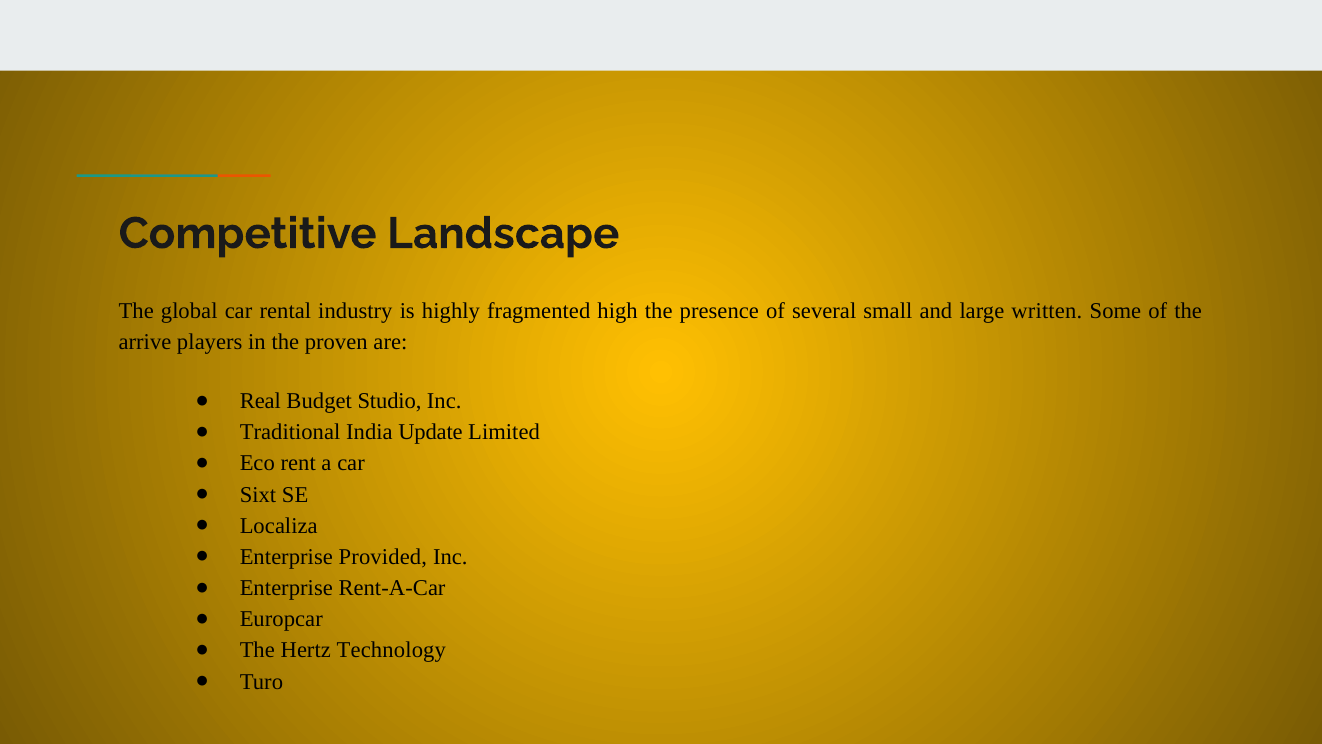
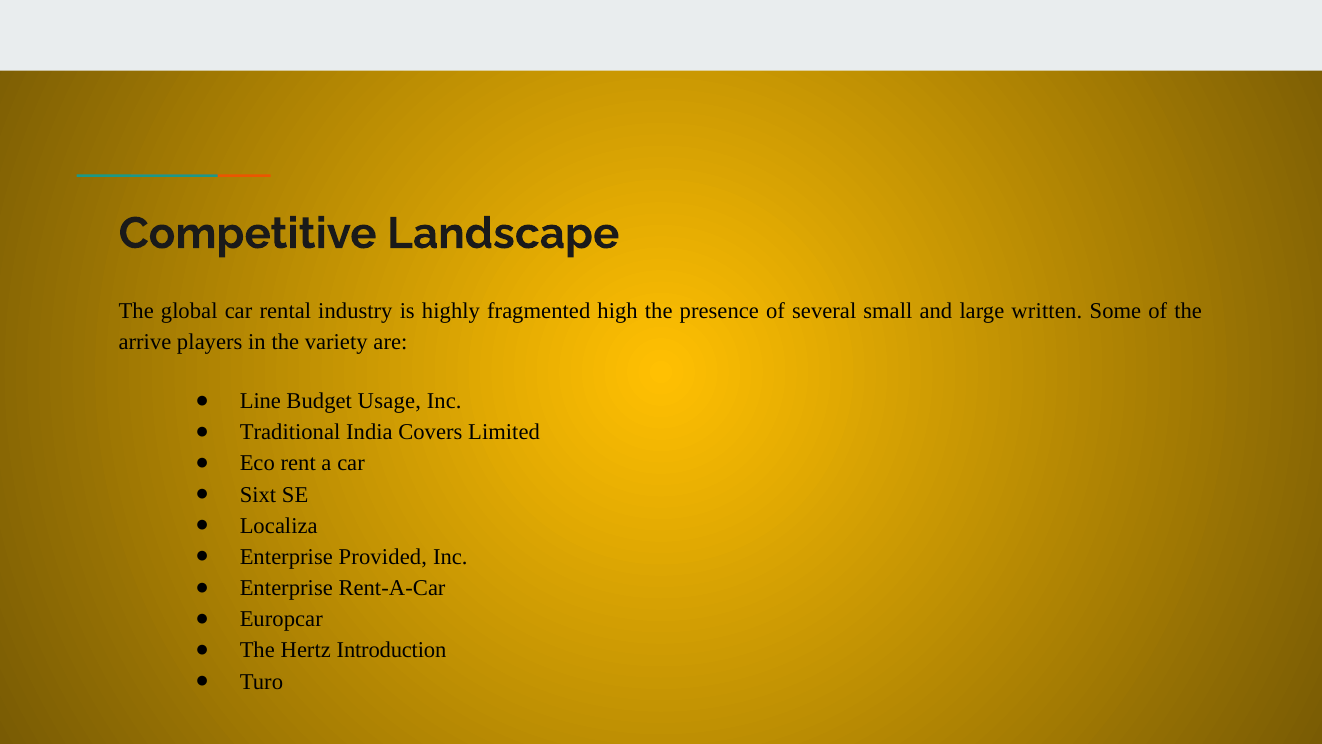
proven: proven -> variety (336, 342)
Real: Real -> Line (260, 401)
Studio: Studio -> Usage (389, 401)
Update: Update -> Covers (430, 432)
Technology: Technology -> Introduction (391, 650)
